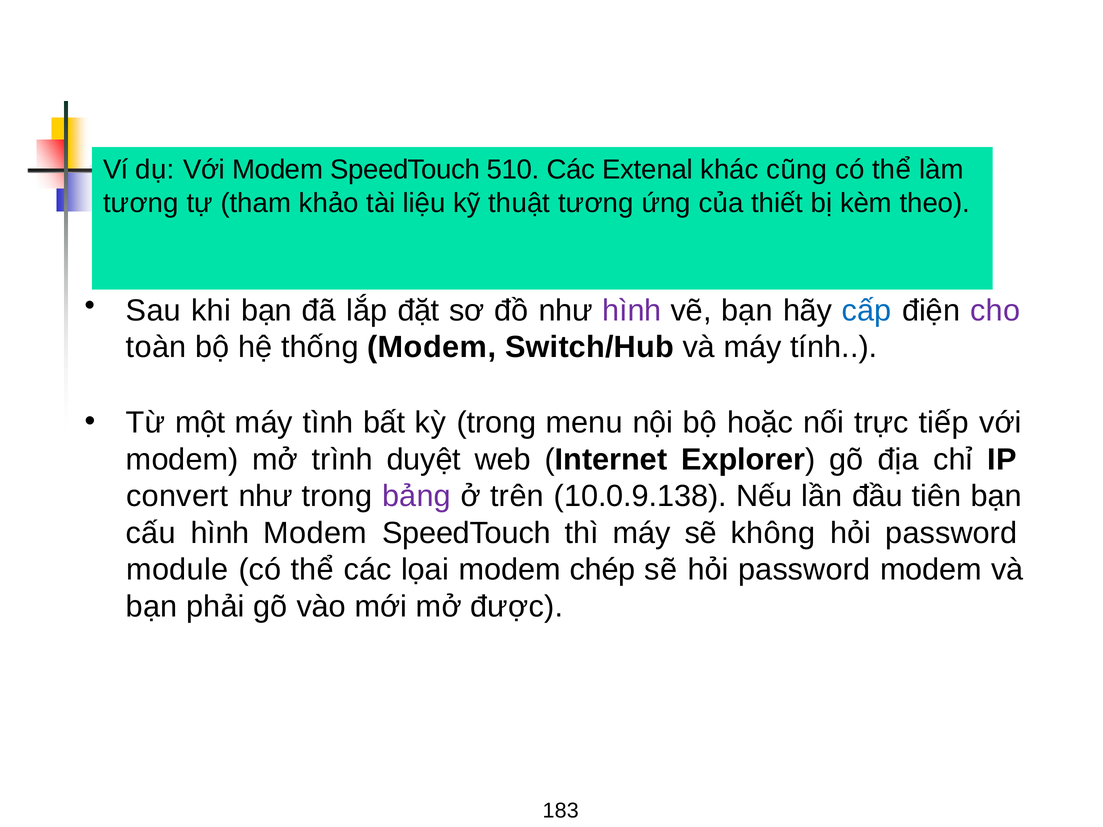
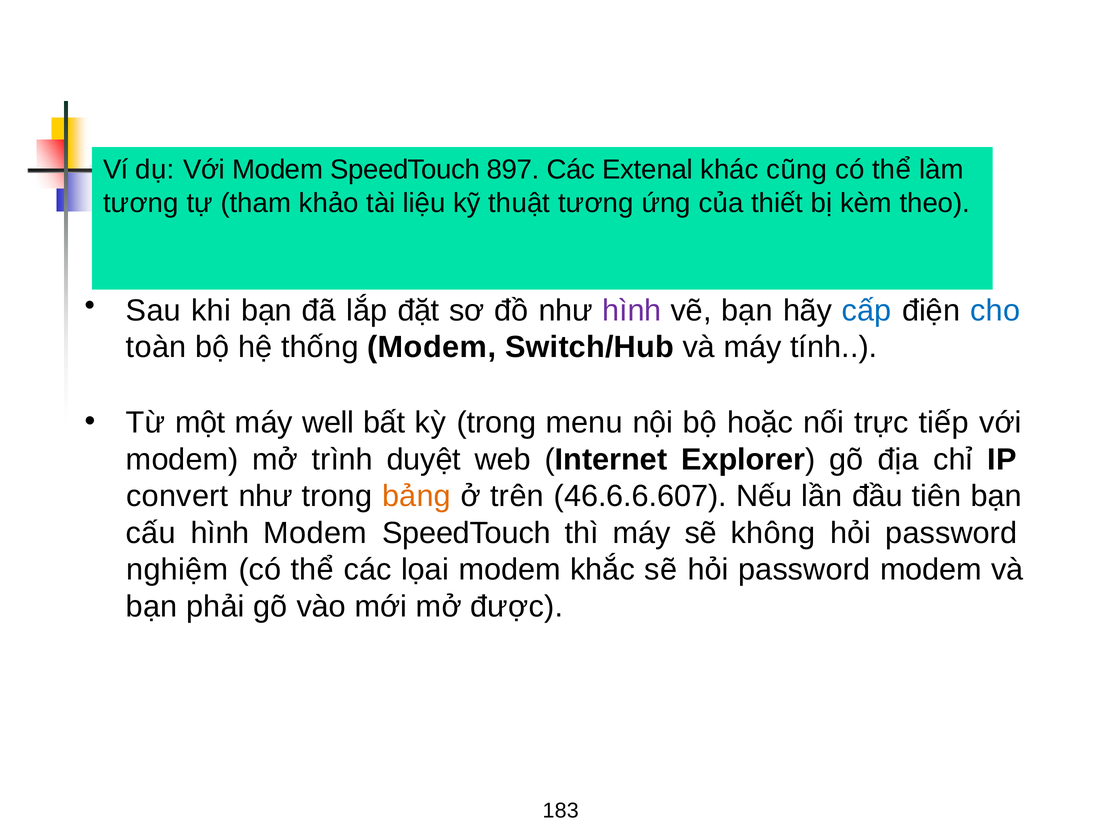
510: 510 -> 897 (513, 170)
cho colour: purple -> blue (995, 311)
tình: tình -> well (328, 423)
bảng colour: purple -> orange (417, 496)
10.0.9.138: 10.0.9.138 -> 46.6.6.607 (640, 496)
module: module -> nghiệm (177, 570)
chép: chép -> khắc (602, 570)
